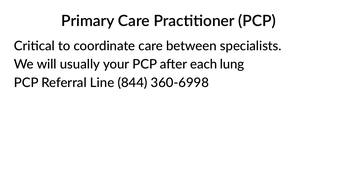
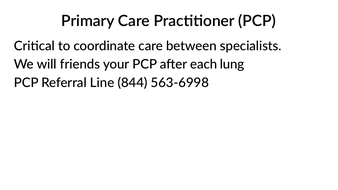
usually: usually -> friends (80, 64)
360-6998: 360-6998 -> 563-6998 (180, 83)
